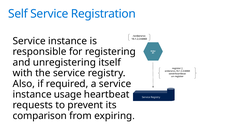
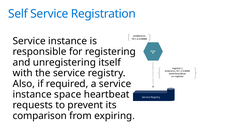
usage: usage -> space (68, 94)
